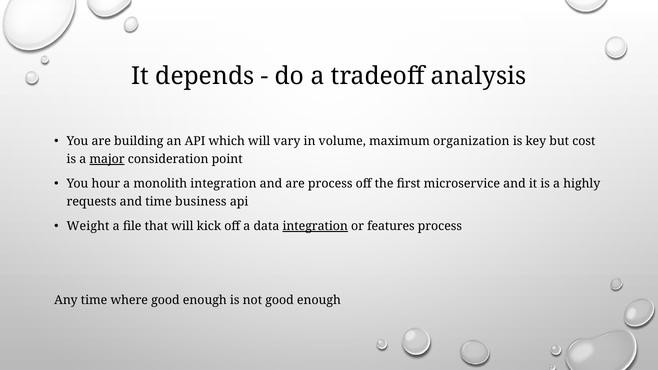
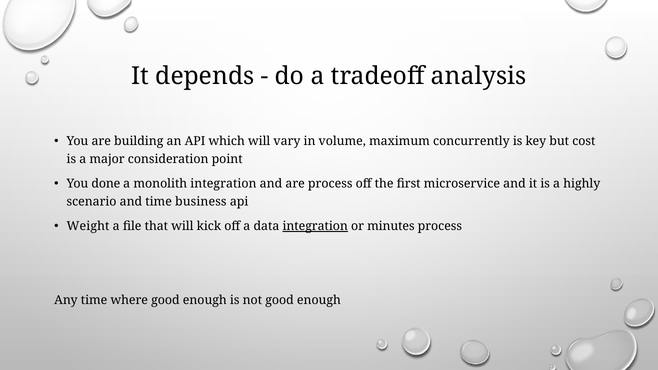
organization: organization -> concurrently (471, 141)
major underline: present -> none (107, 159)
hour: hour -> done (106, 184)
requests: requests -> scenario (92, 202)
features: features -> minutes (391, 226)
